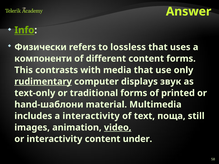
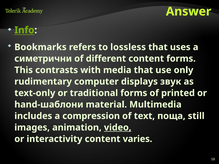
Физически: Физически -> Bookmarks (40, 47)
компоненти: компоненти -> симетрични (43, 59)
rudimentary underline: present -> none (43, 82)
a interactivity: interactivity -> compression (91, 116)
under: under -> varies (137, 139)
